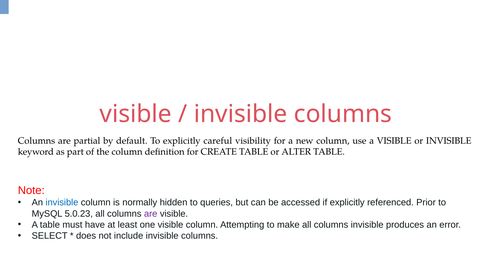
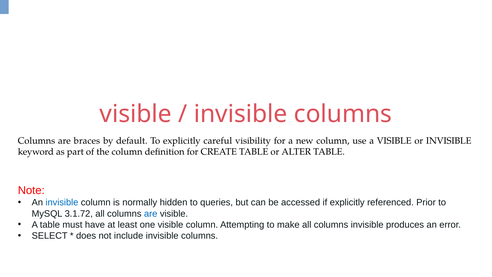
partial: partial -> braces (87, 141)
5.0.23: 5.0.23 -> 3.1.72 (79, 213)
are colour: purple -> blue (151, 213)
